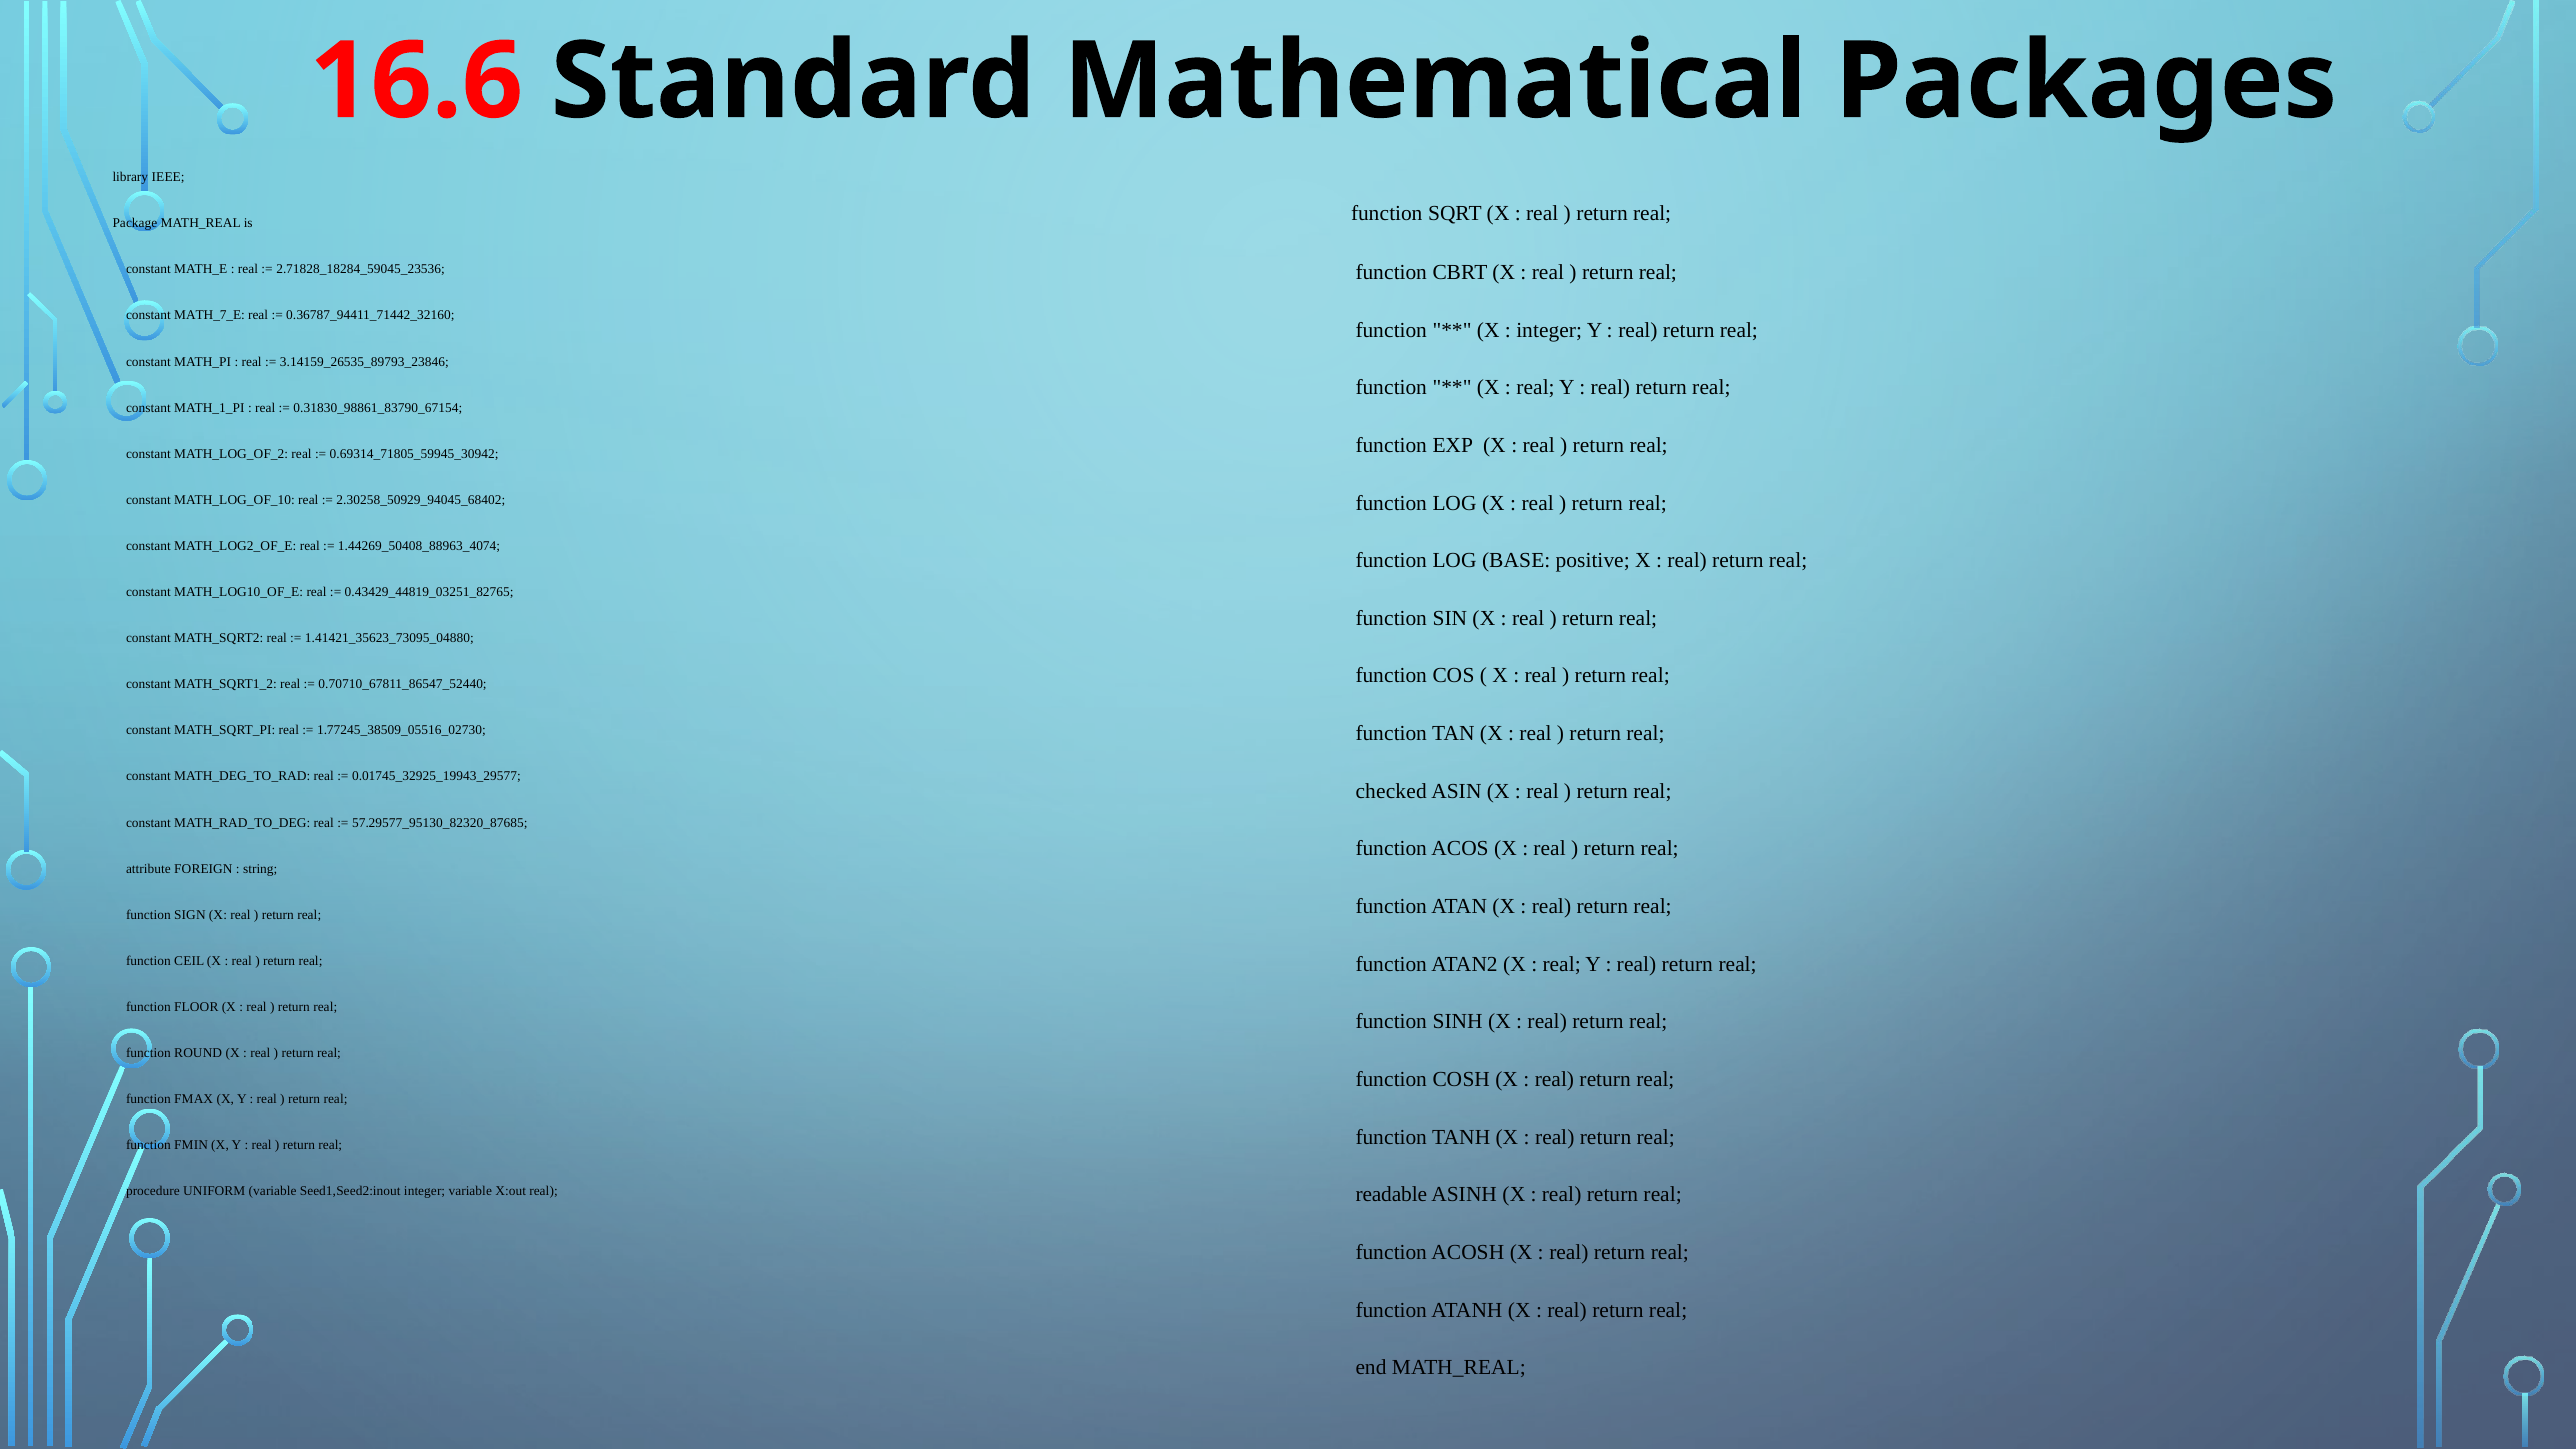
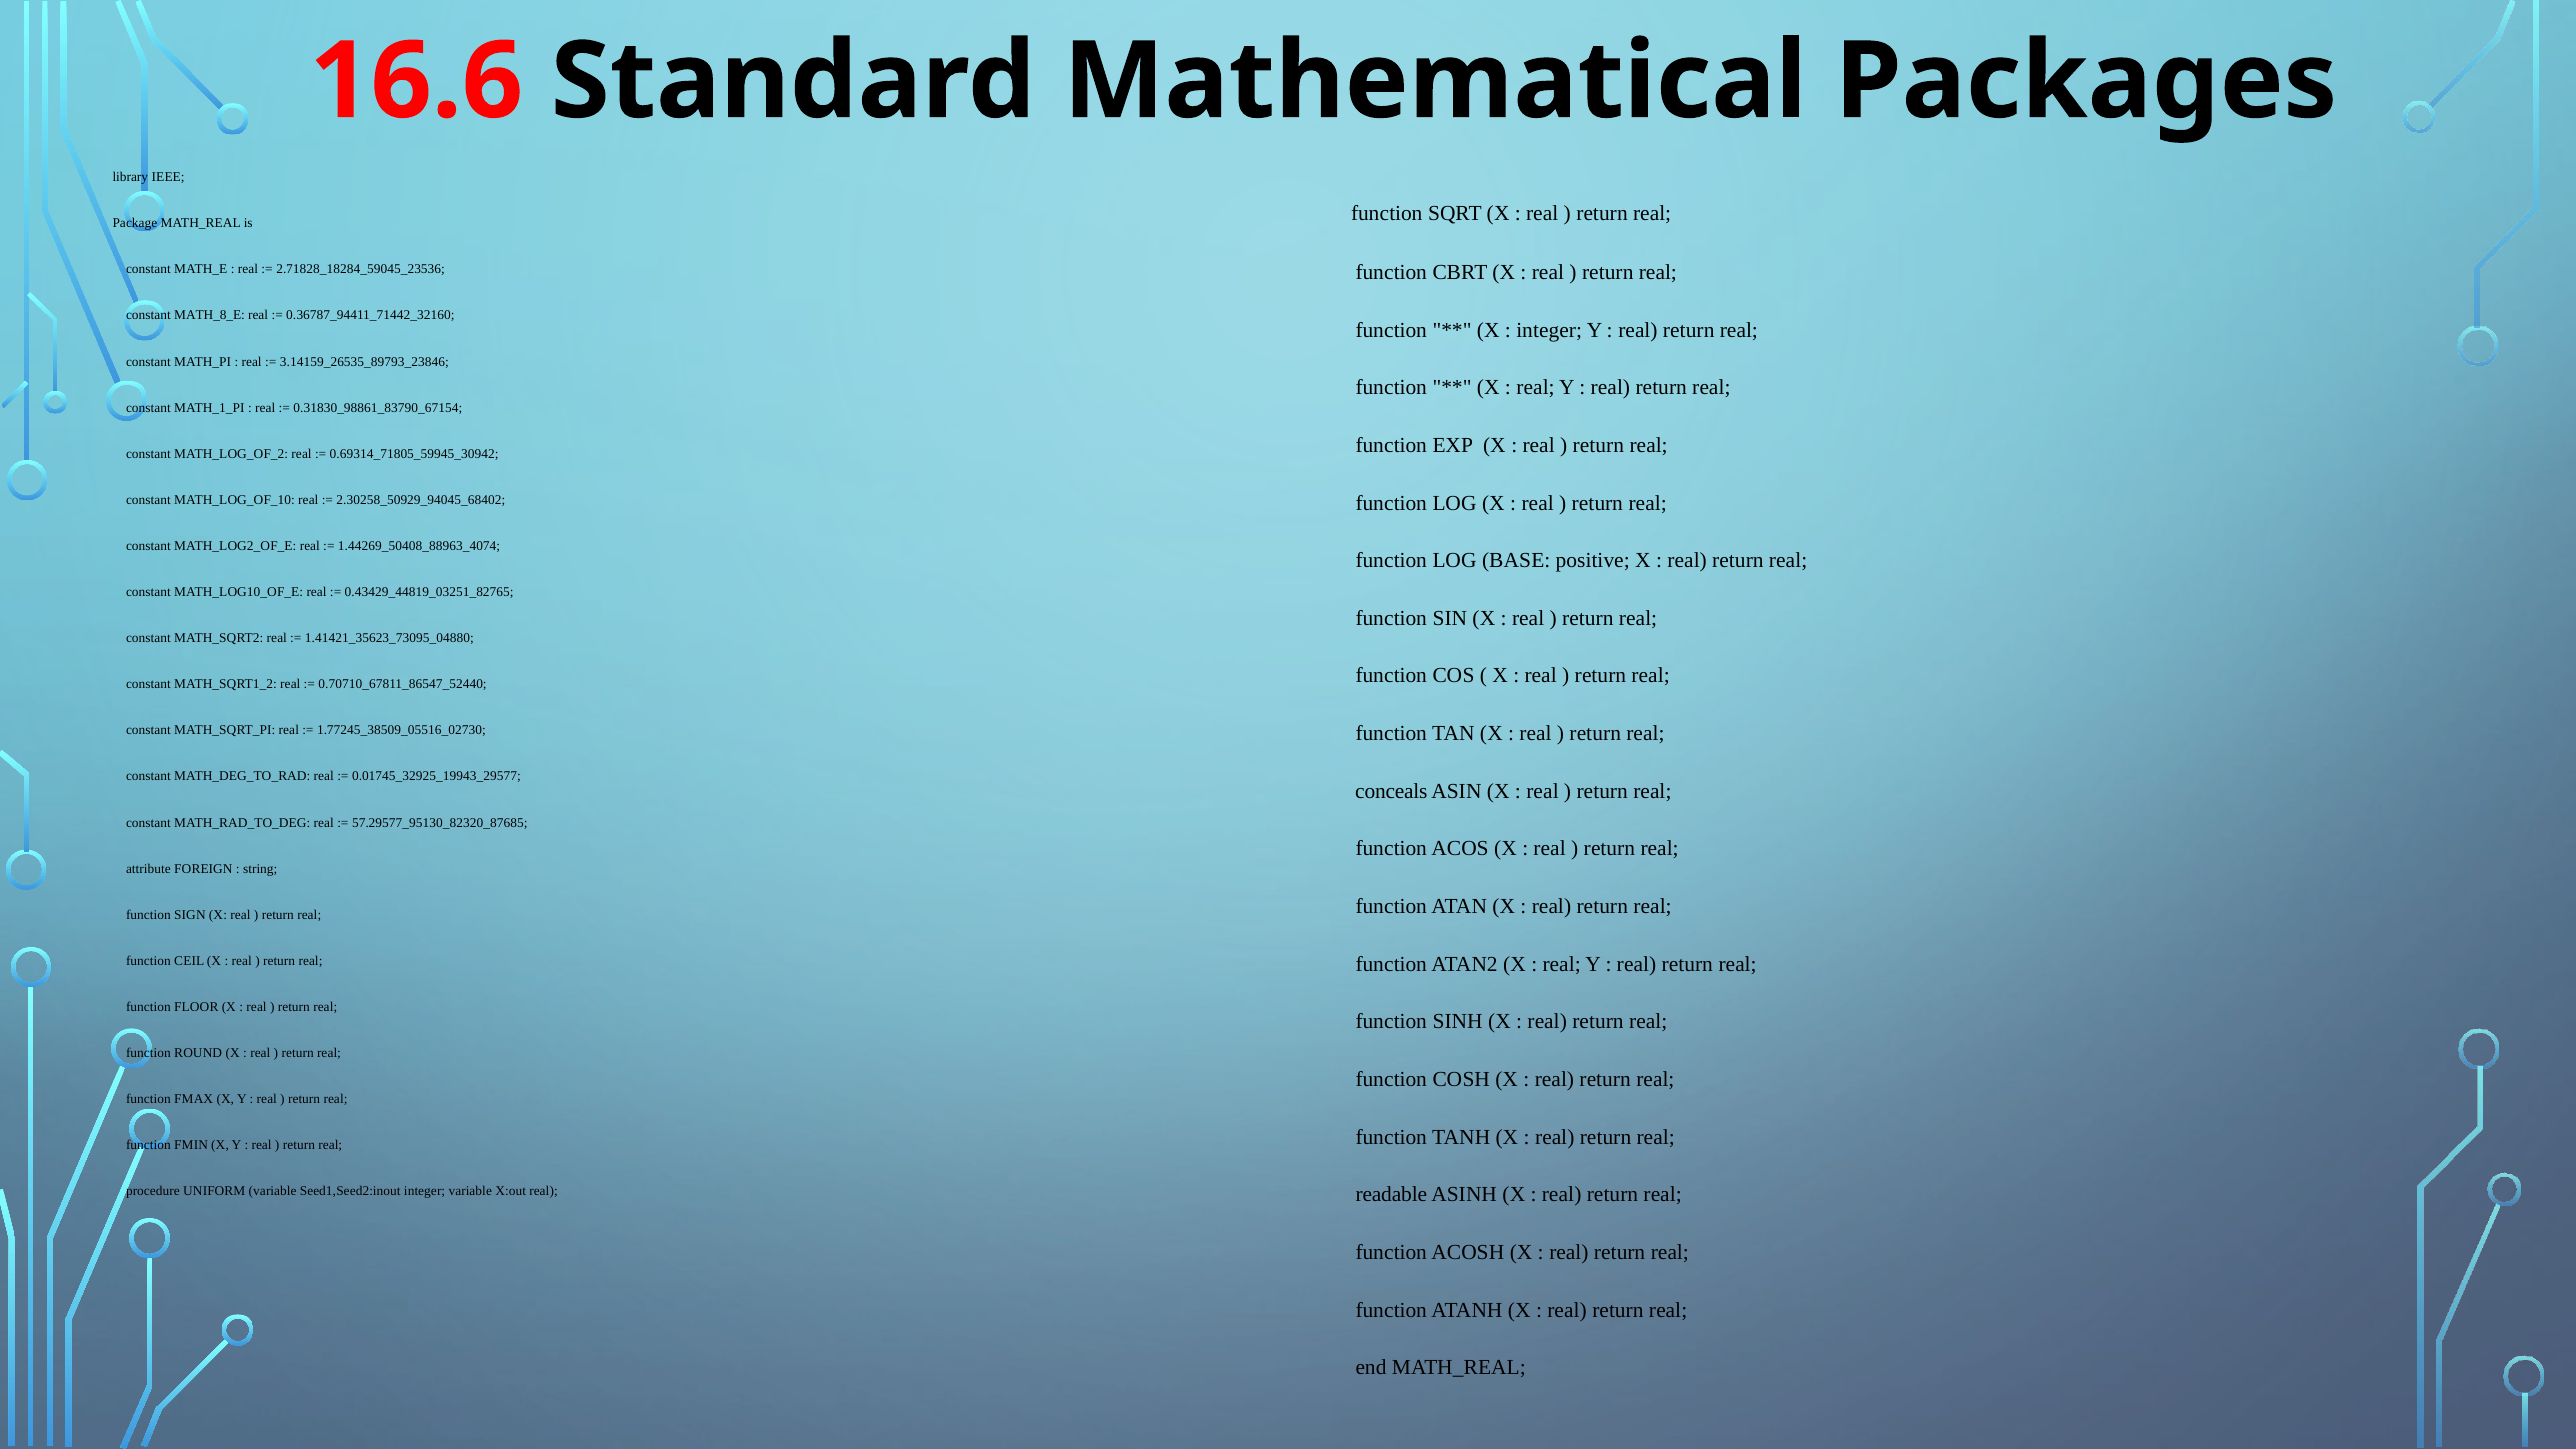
MATH_7_E: MATH_7_E -> MATH_8_E (210, 316)
checked: checked -> conceals (1391, 791)
